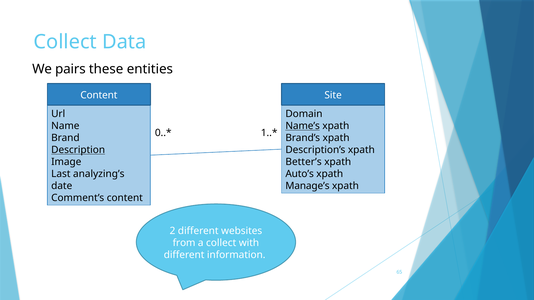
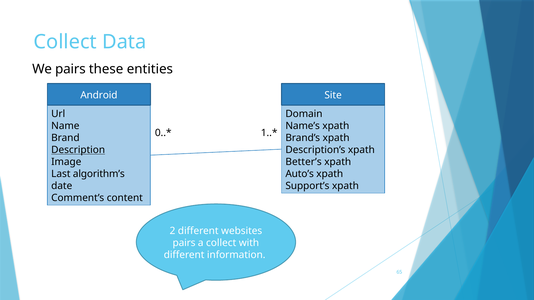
Content: Content -> Android (99, 95)
Name’s underline: present -> none (303, 126)
analyzing’s: analyzing’s -> algorithm’s (99, 174)
Manage’s: Manage’s -> Support’s (307, 186)
from: from -> pairs (184, 243)
